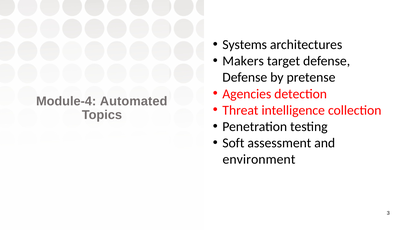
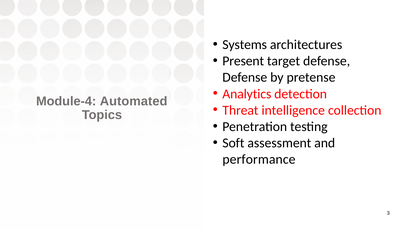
Makers: Makers -> Present (243, 61)
Agencies: Agencies -> Analytics (247, 94)
environment: environment -> performance (259, 159)
